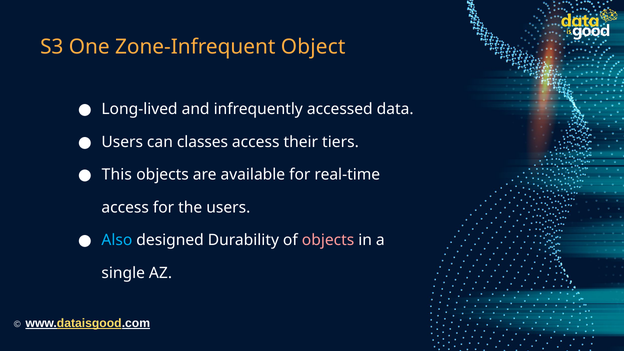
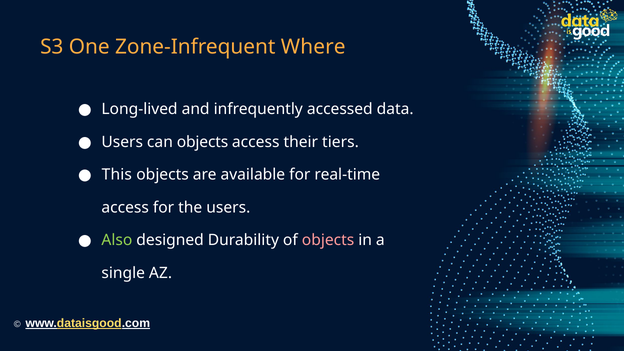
Object: Object -> Where (313, 47)
can classes: classes -> objects (203, 142)
Also colour: light blue -> light green (117, 240)
